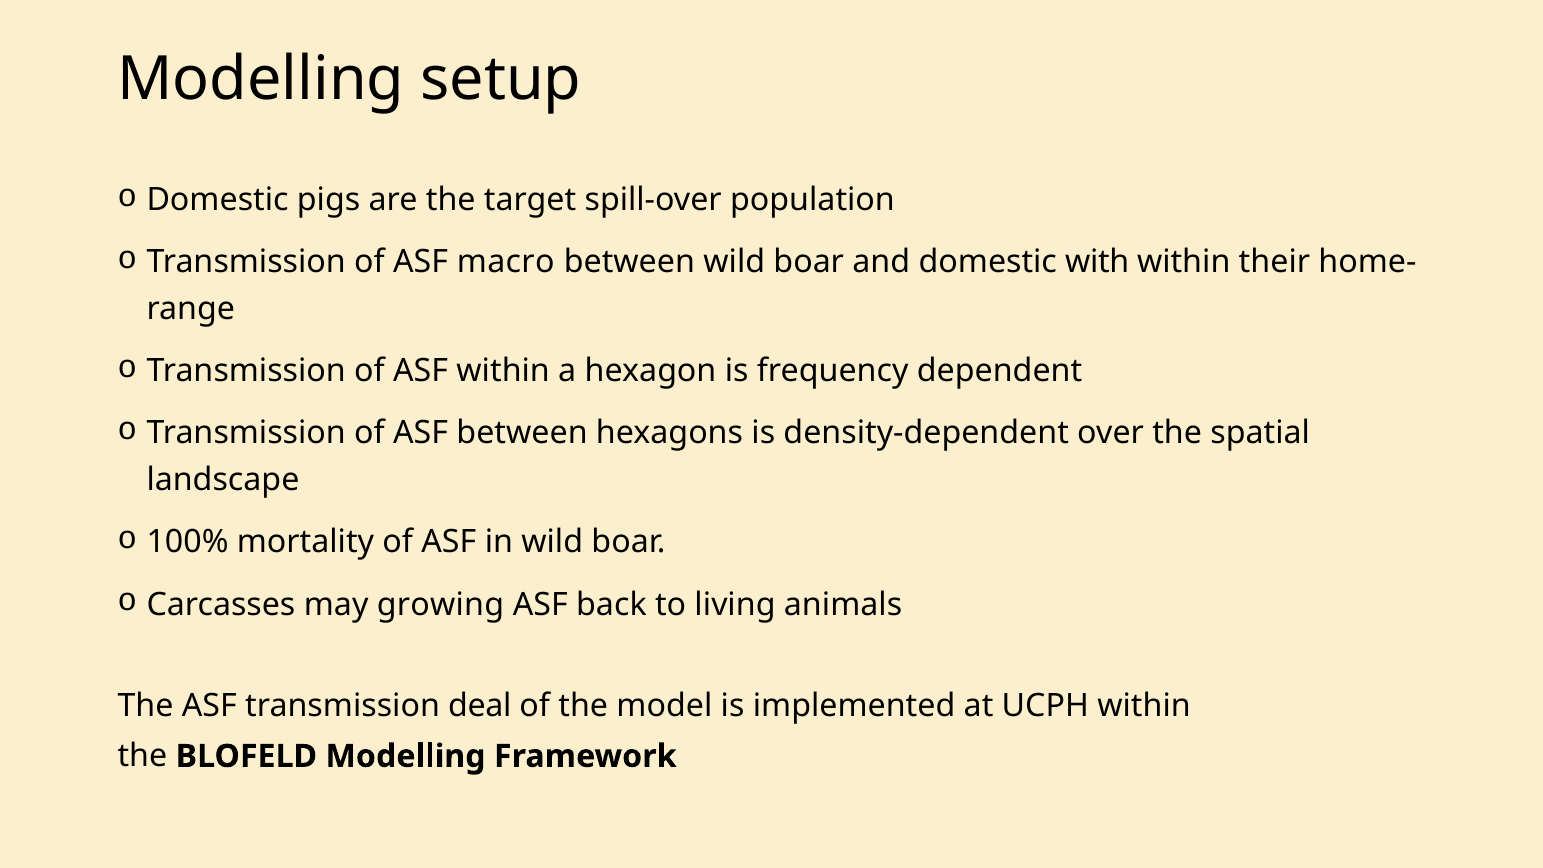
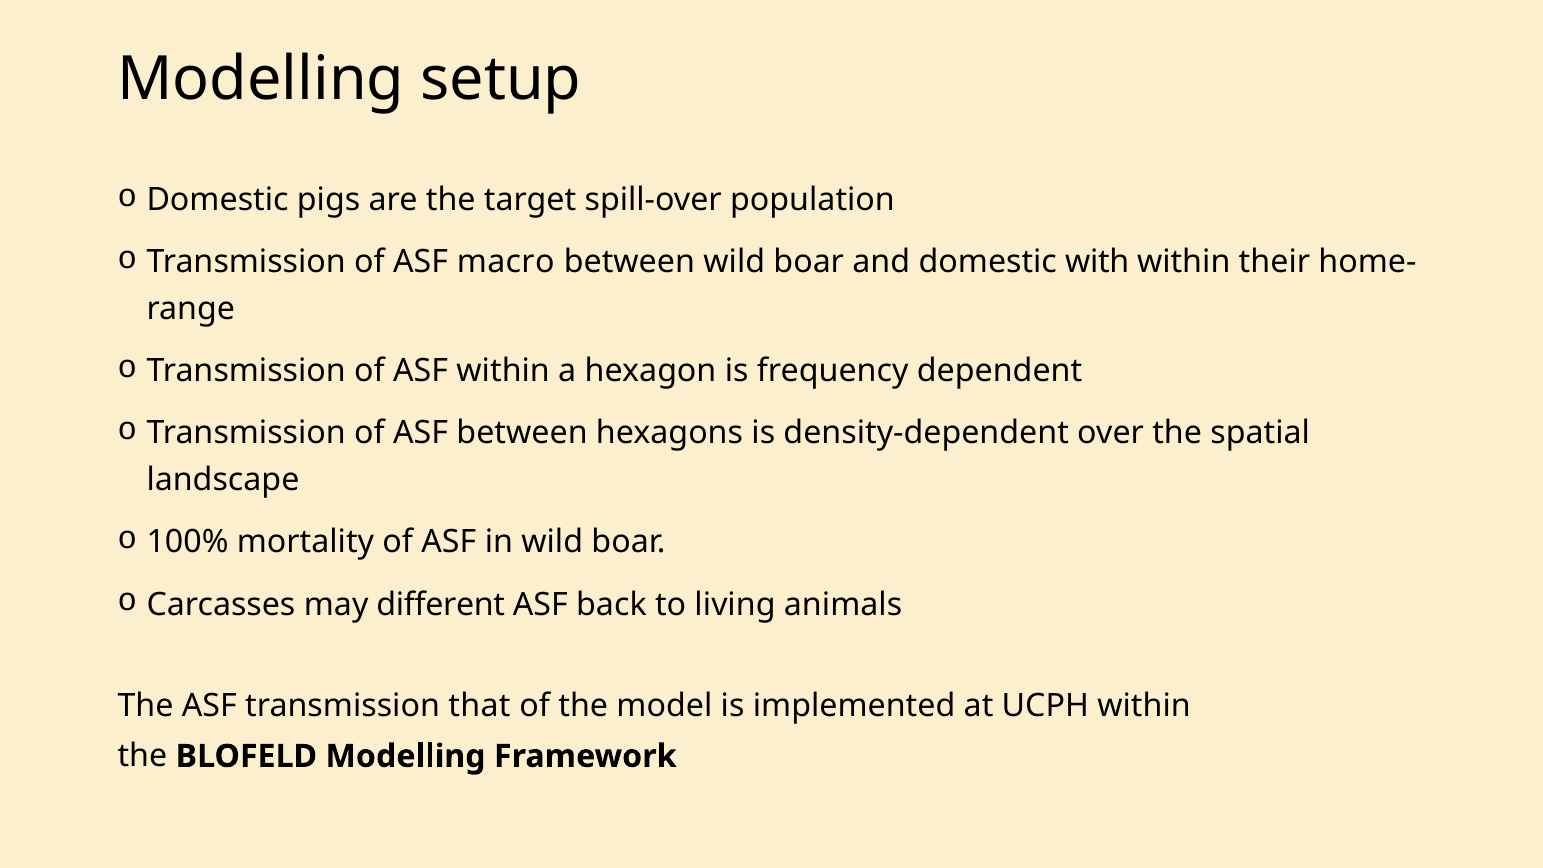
growing: growing -> different (441, 604)
deal: deal -> that (479, 705)
